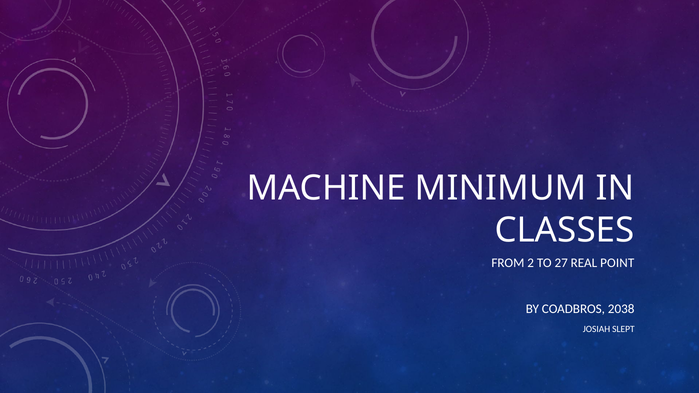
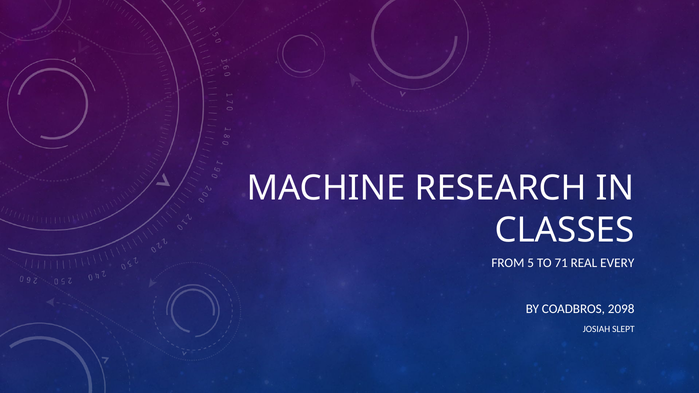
MINIMUM: MINIMUM -> RESEARCH (501, 188)
2: 2 -> 5 (531, 263)
27: 27 -> 71 (561, 263)
POINT: POINT -> EVERY (617, 263)
2038: 2038 -> 2098 (621, 309)
